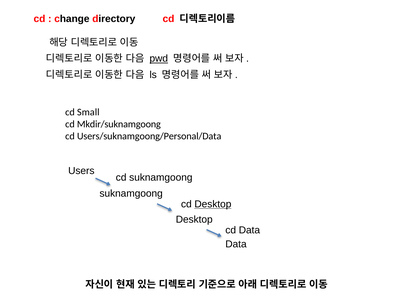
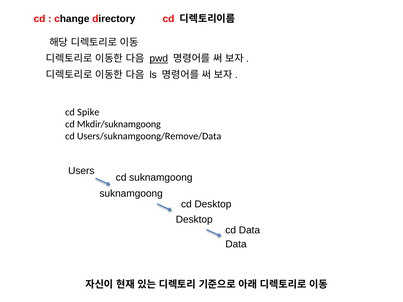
Small: Small -> Spike (88, 112)
Users/suknamgoong/Personal/Data: Users/suknamgoong/Personal/Data -> Users/suknamgoong/Remove/Data (149, 136)
Desktop underline: present -> none (213, 204)
